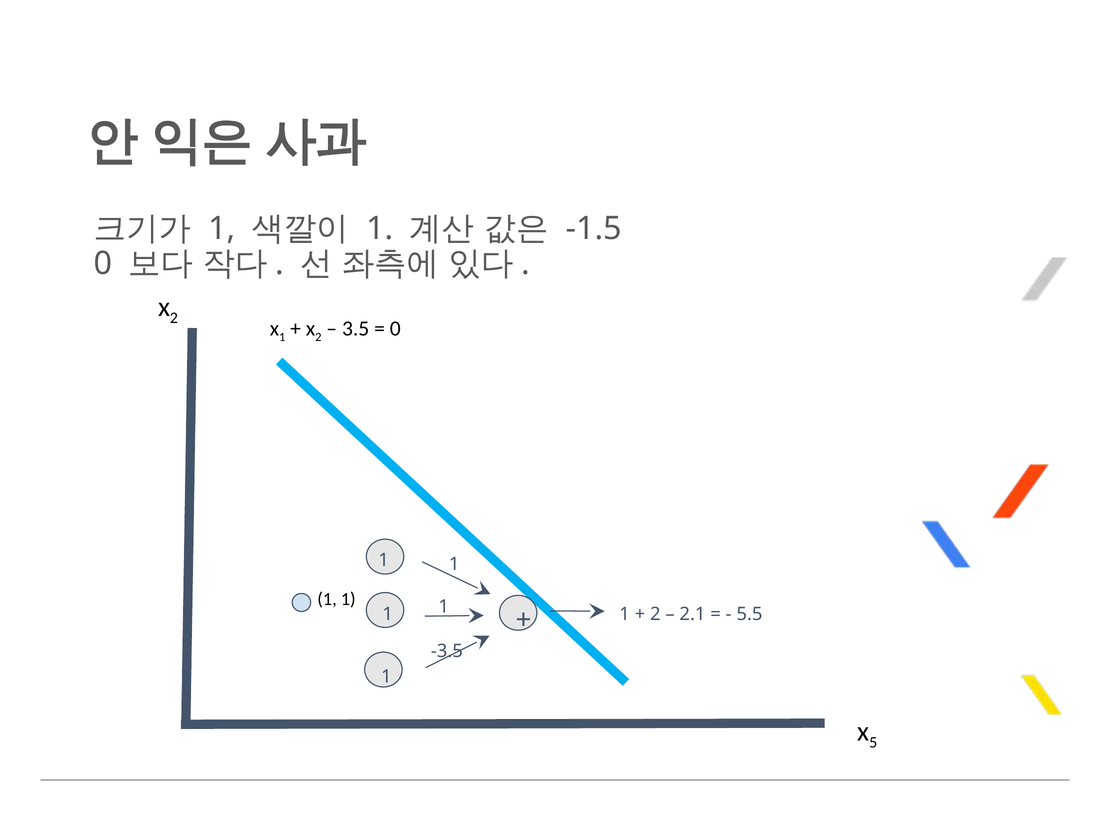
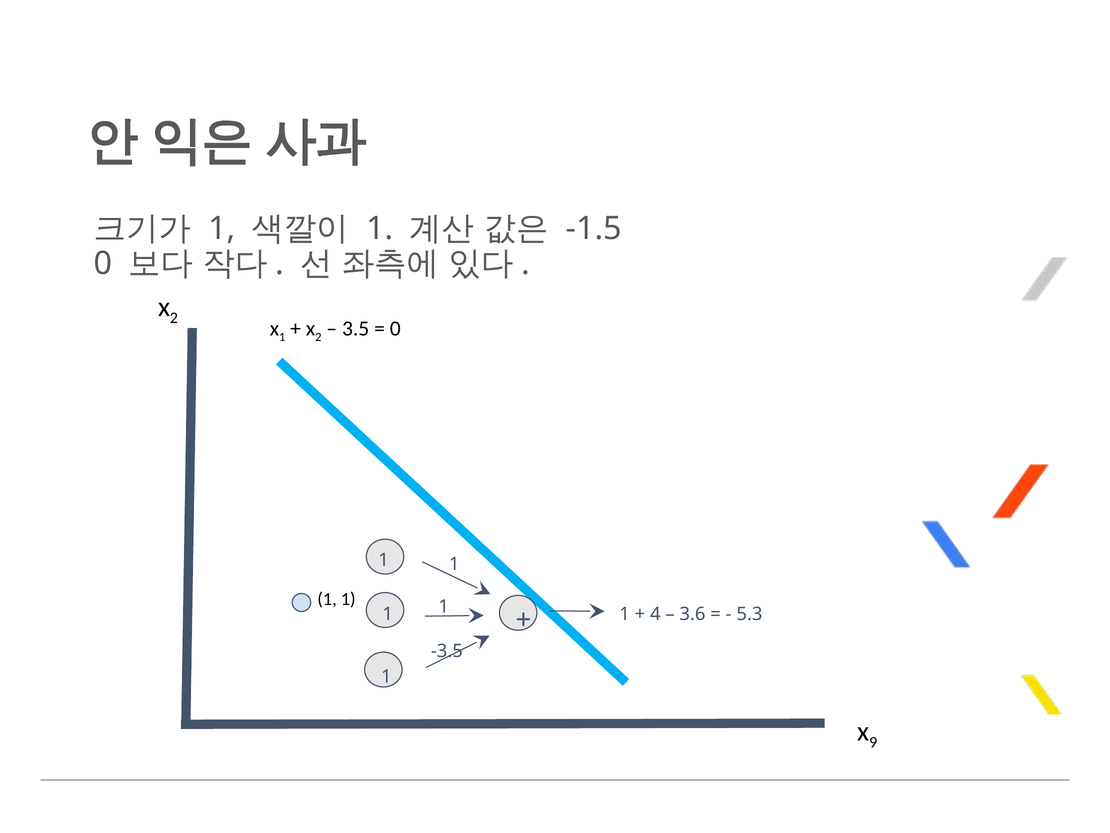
2: 2 -> 4 (655, 614)
2.1: 2.1 -> 3.6 (692, 614)
5.5: 5.5 -> 5.3 (750, 614)
5: 5 -> 9 (873, 742)
